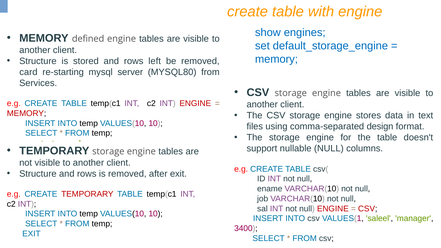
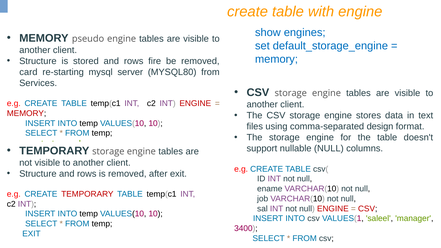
defined: defined -> pseudo (88, 39)
left: left -> fire (155, 61)
